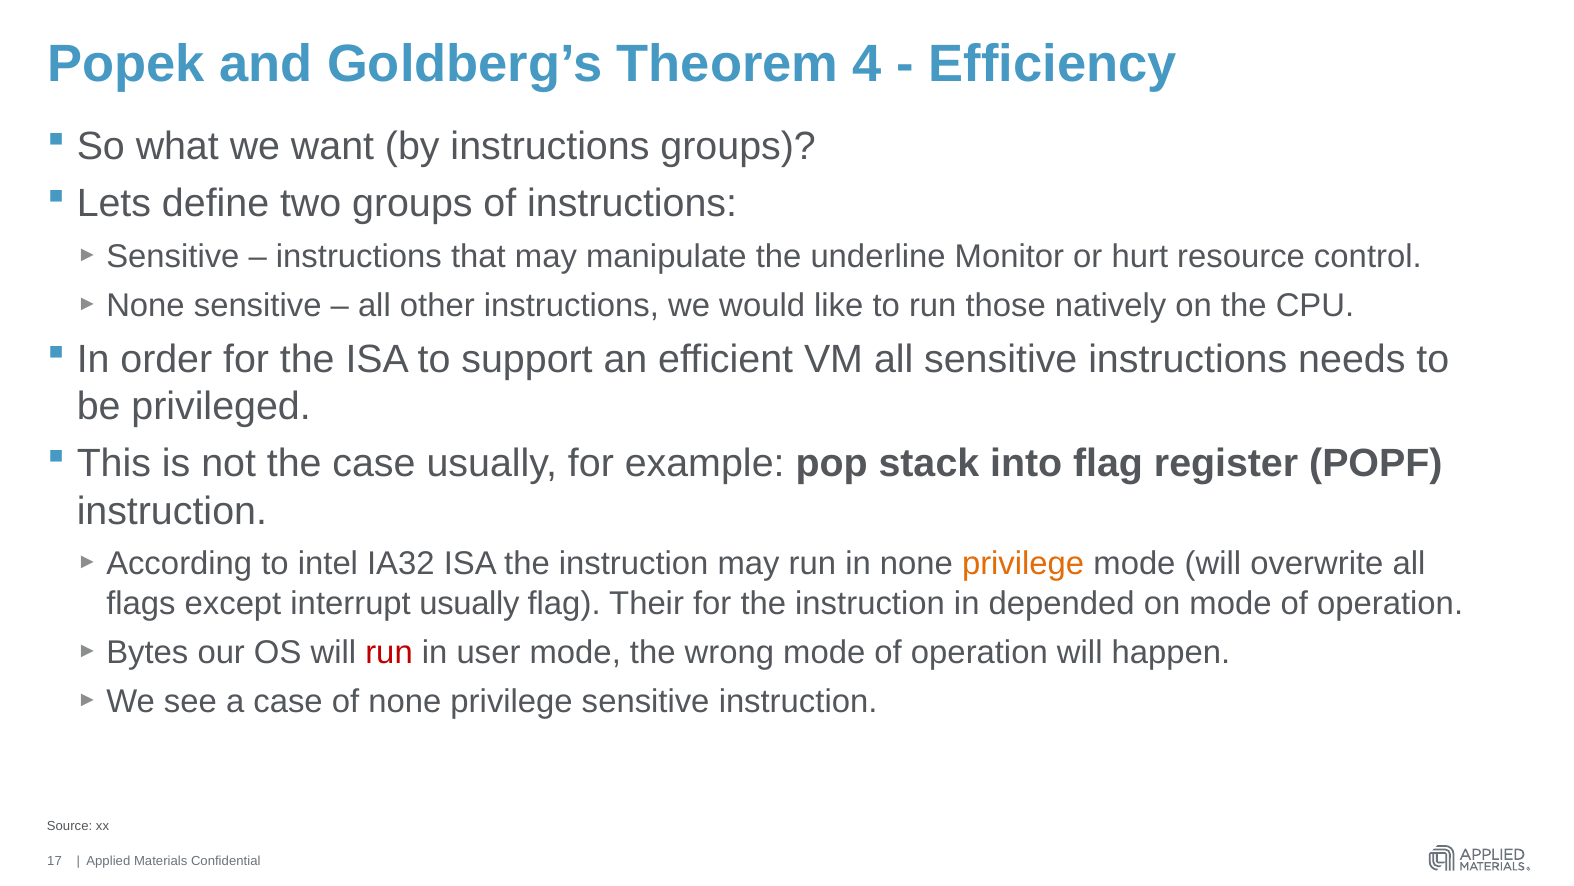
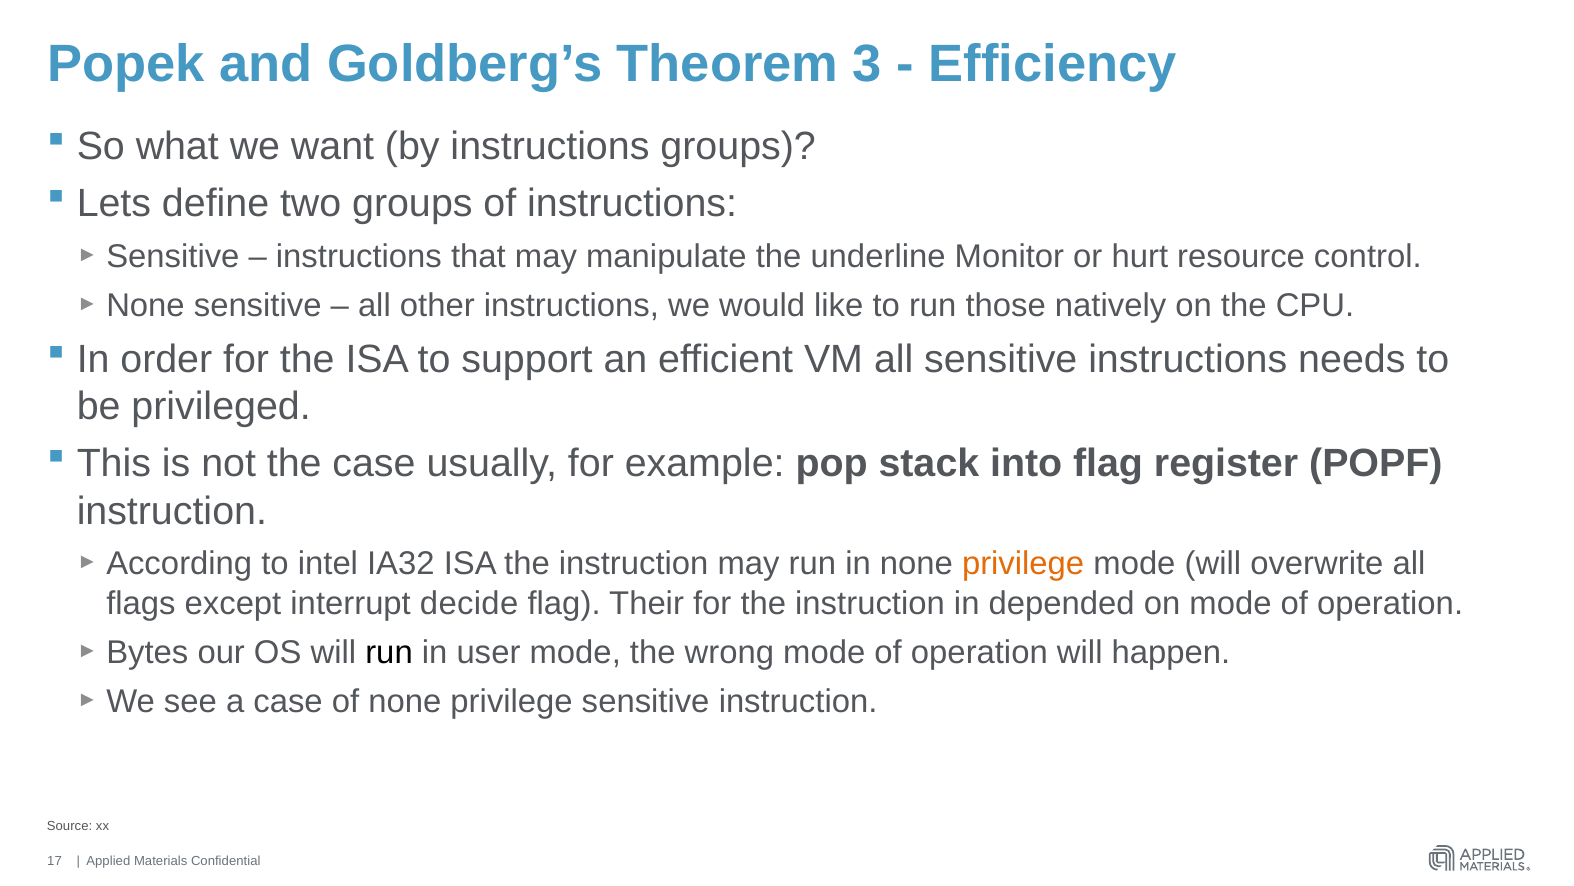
4: 4 -> 3 (868, 64)
interrupt usually: usually -> decide (469, 603)
run colour: red -> black (389, 652)
